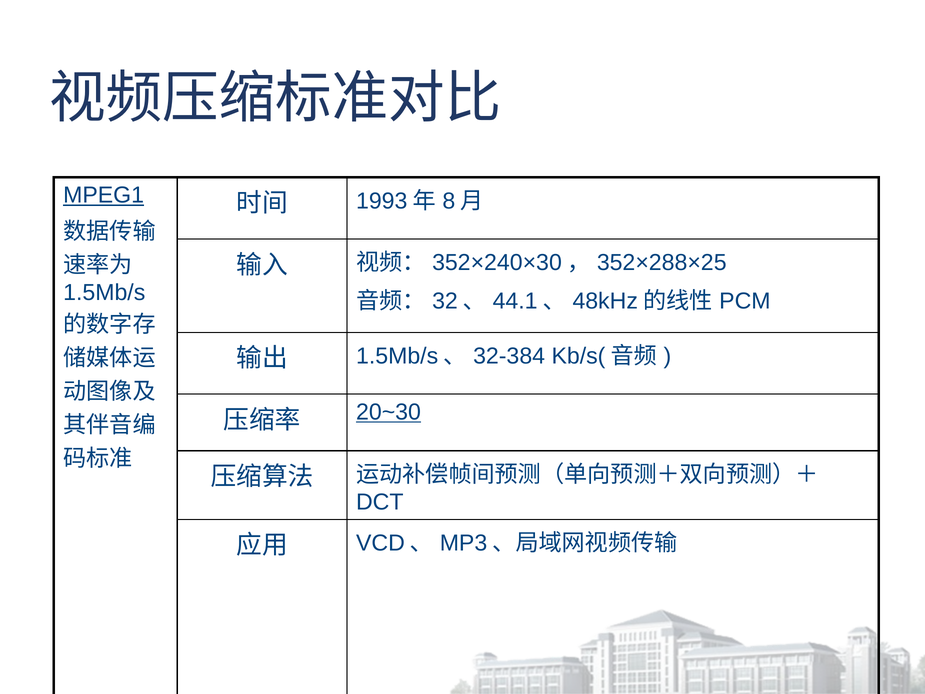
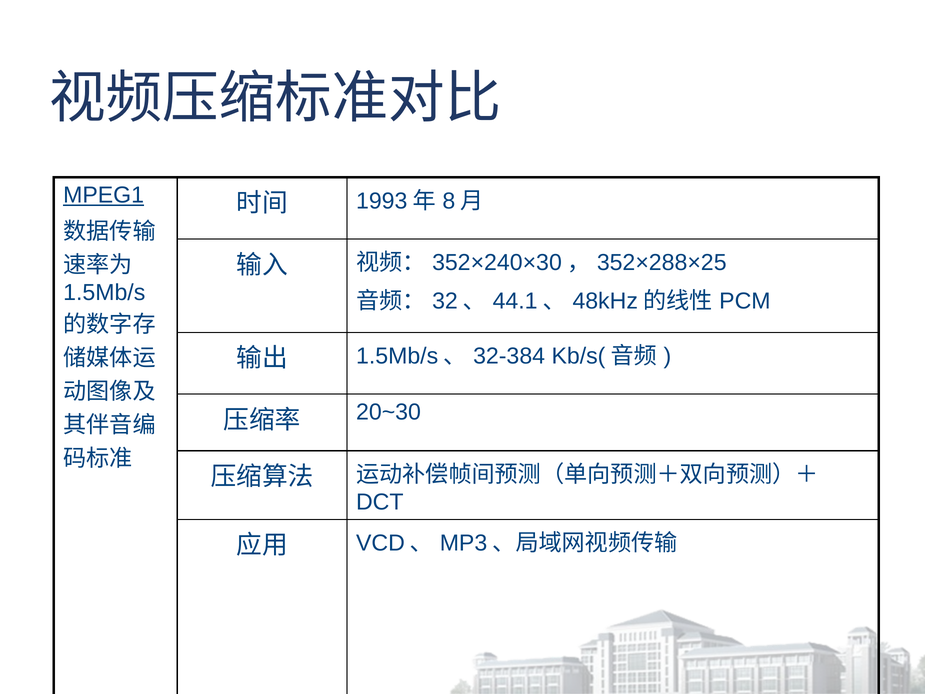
20~30 underline: present -> none (388, 412)
